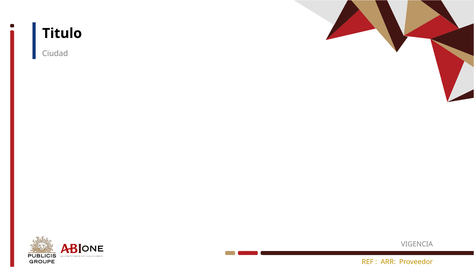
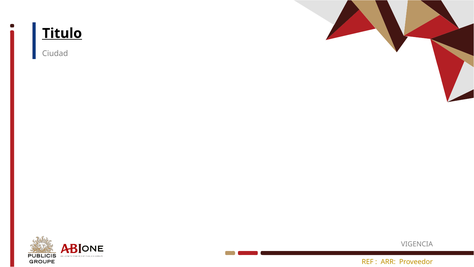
Titulo underline: none -> present (62, 33)
